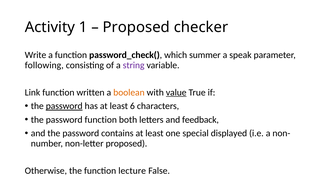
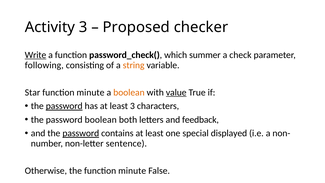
Activity 1: 1 -> 3 (83, 27)
Write underline: none -> present (36, 55)
speak: speak -> check (240, 55)
string colour: purple -> orange (134, 65)
Link: Link -> Star (32, 92)
written: written -> minute (90, 92)
least 6: 6 -> 3 (132, 106)
password function: function -> boolean (101, 120)
password underline: none -> present (81, 133)
non-letter proposed: proposed -> sentence (126, 143)
the function lecture: lecture -> minute (132, 171)
